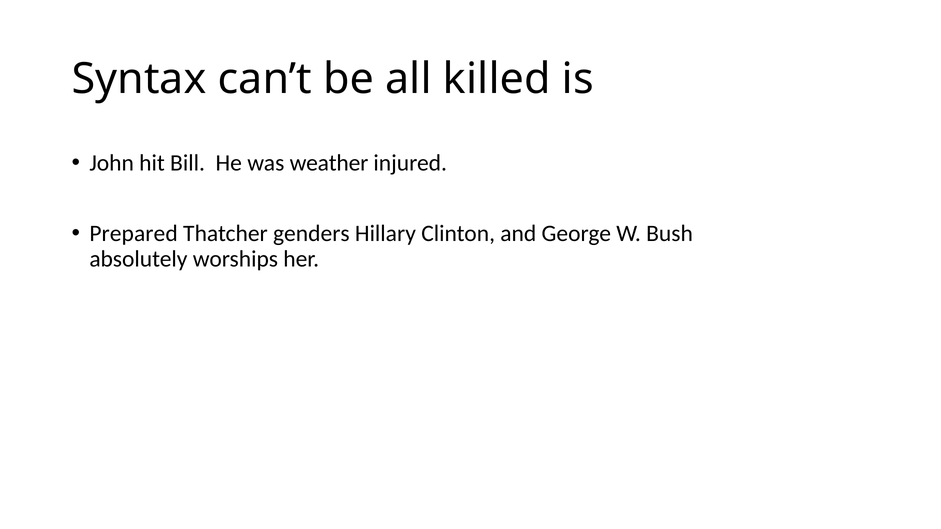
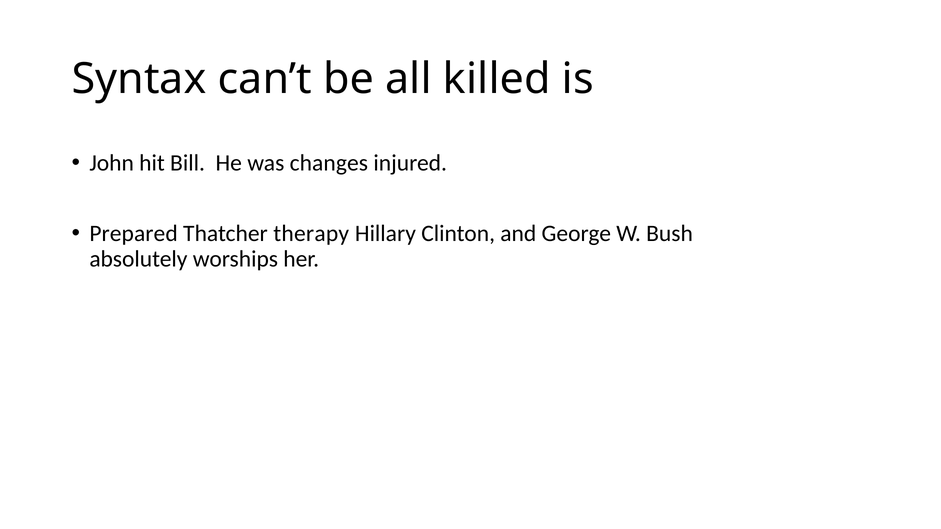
weather: weather -> changes (329, 163)
genders: genders -> therapy (311, 234)
